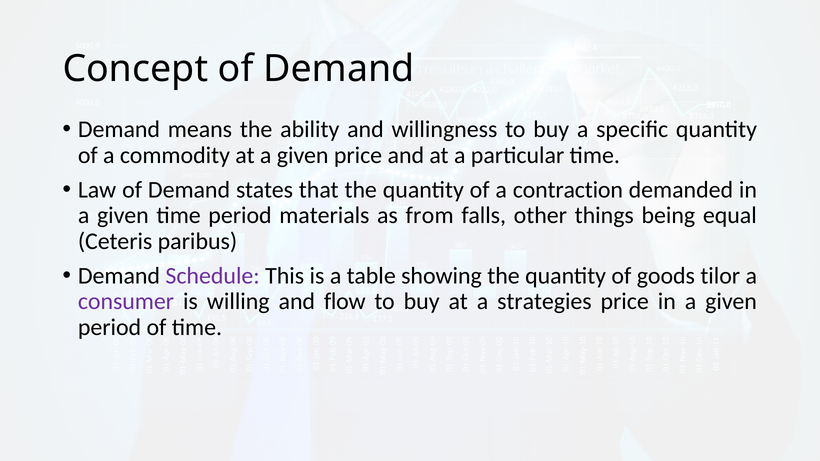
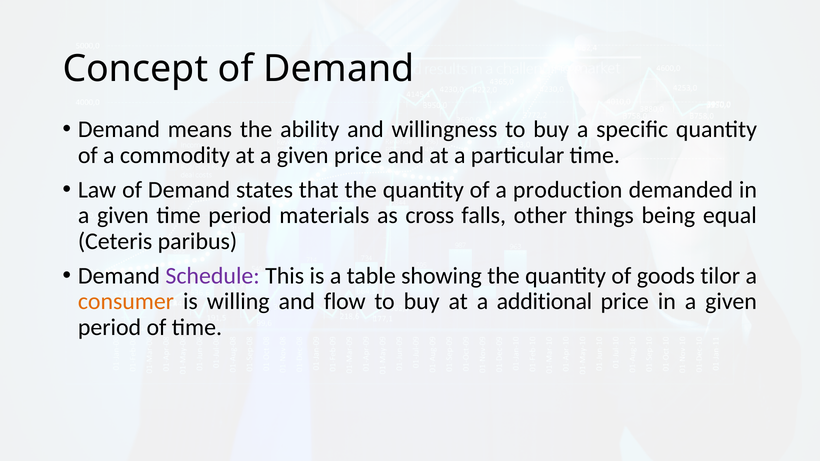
contraction: contraction -> production (568, 190)
from: from -> cross (430, 216)
consumer colour: purple -> orange (126, 302)
strategies: strategies -> additional (544, 302)
